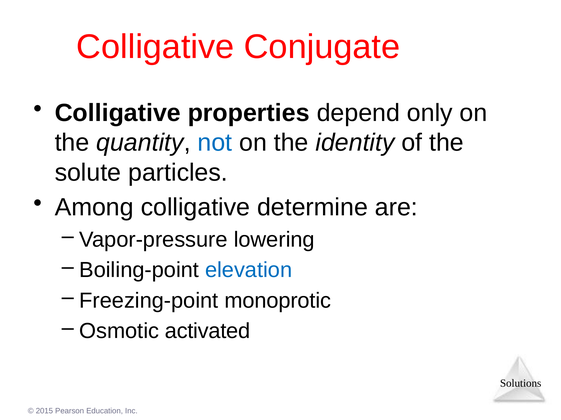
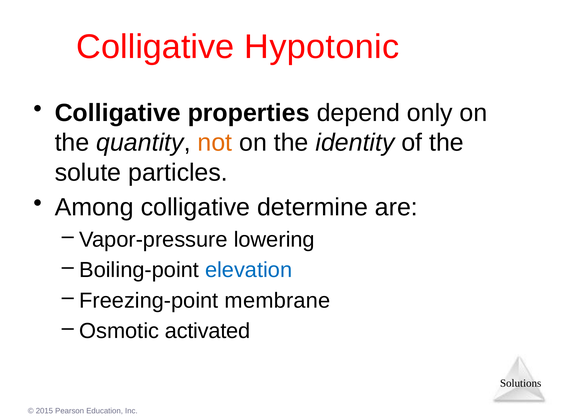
Conjugate: Conjugate -> Hypotonic (322, 47)
not colour: blue -> orange (215, 143)
monoprotic: monoprotic -> membrane (278, 301)
